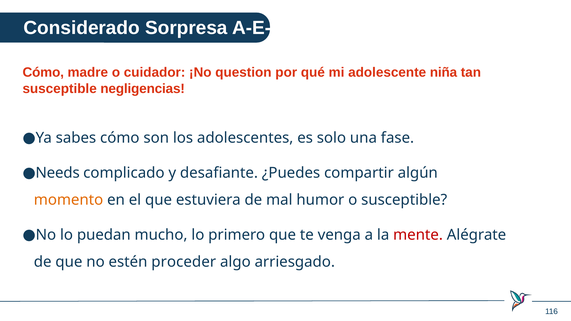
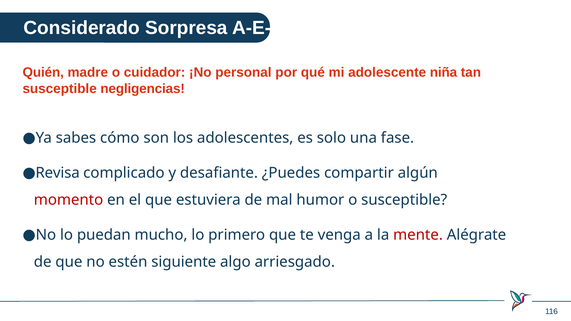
Cómo: Cómo -> Quién (43, 73)
question: question -> personal (243, 73)
Needs: Needs -> Revisa (58, 173)
momento colour: orange -> red (69, 200)
proceder: proceder -> siguiente (184, 262)
